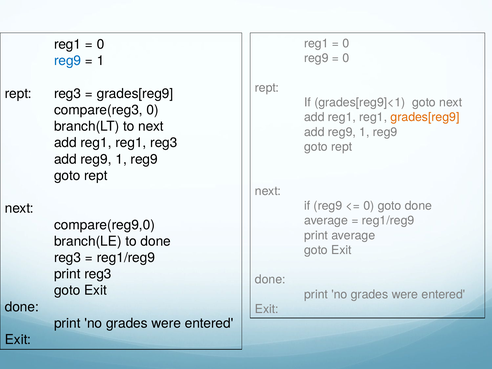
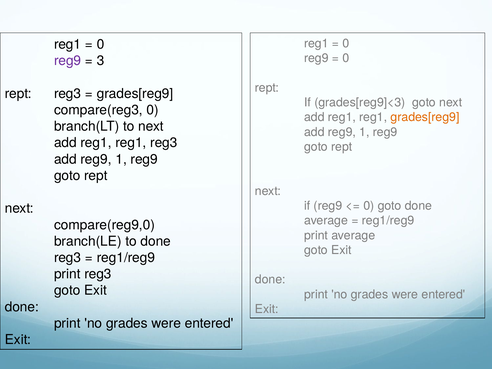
reg9 colour: blue -> purple (68, 61)
1: 1 -> 3 (101, 61)
grades[reg9]<1: grades[reg9]<1 -> grades[reg9]<3 (360, 102)
